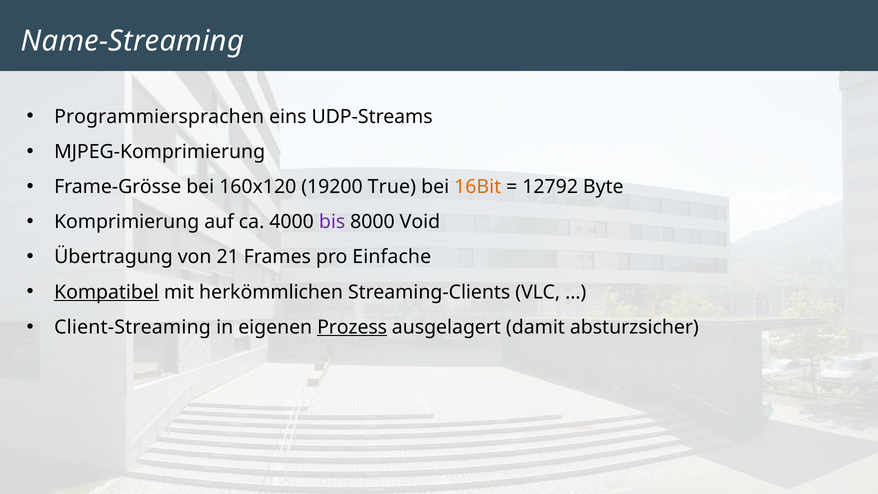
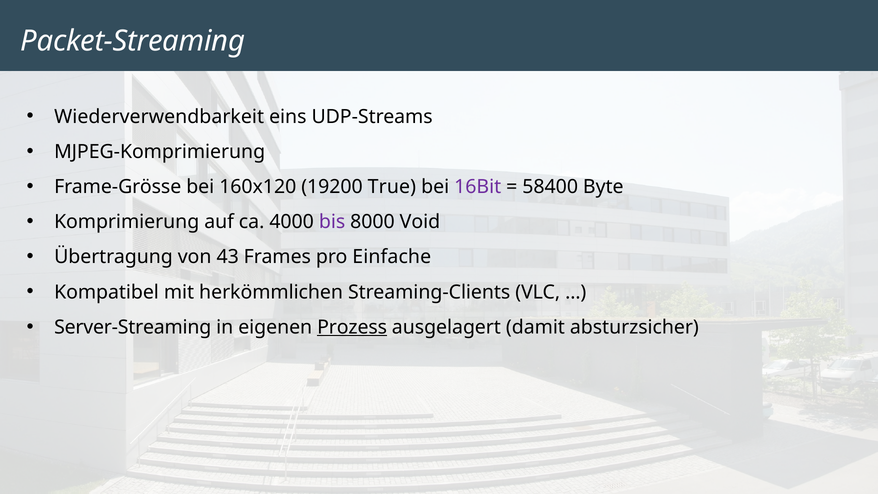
Name-Streaming: Name-Streaming -> Packet-Streaming (133, 41)
Programmiersprachen: Programmiersprachen -> Wiederverwendbarkeit (159, 117)
16Bit colour: orange -> purple (478, 187)
12792: 12792 -> 58400 (550, 187)
21: 21 -> 43 (228, 257)
Kompatibel underline: present -> none (107, 292)
Client-Streaming: Client-Streaming -> Server-Streaming (133, 327)
